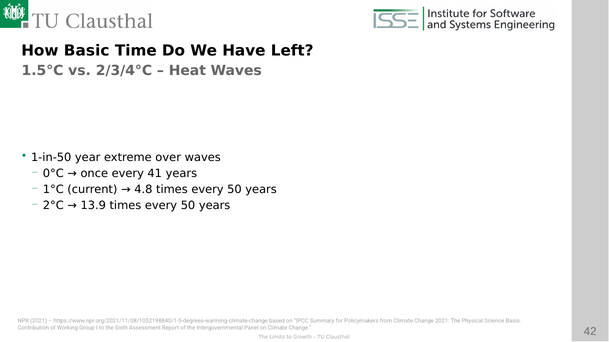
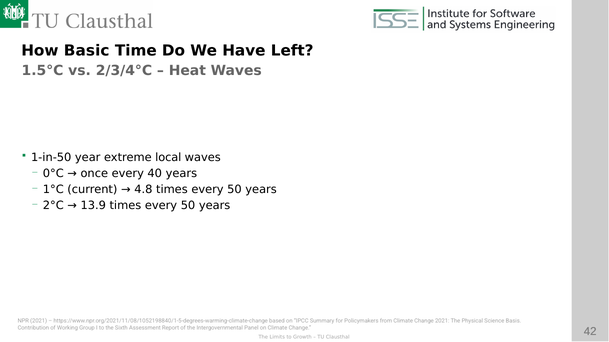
over: over -> local (168, 158)
41: 41 -> 40 (155, 174)
